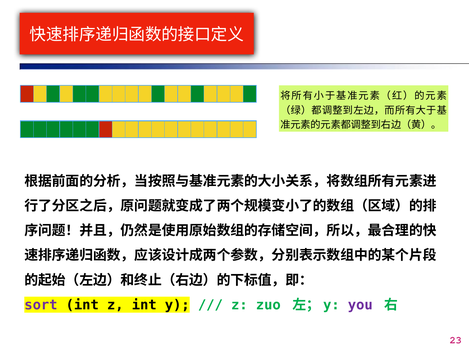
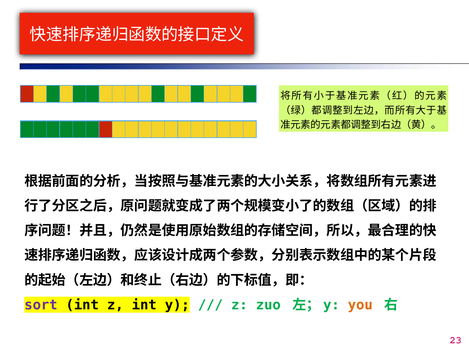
you colour: purple -> orange (360, 305)
